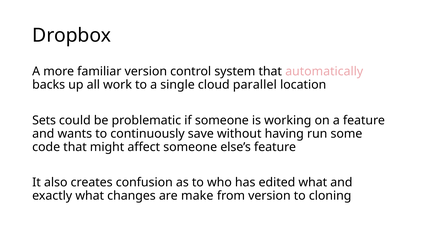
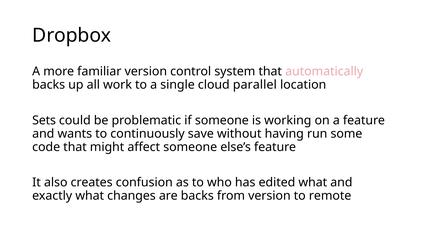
are make: make -> backs (197, 196)
cloning: cloning -> remote (330, 196)
